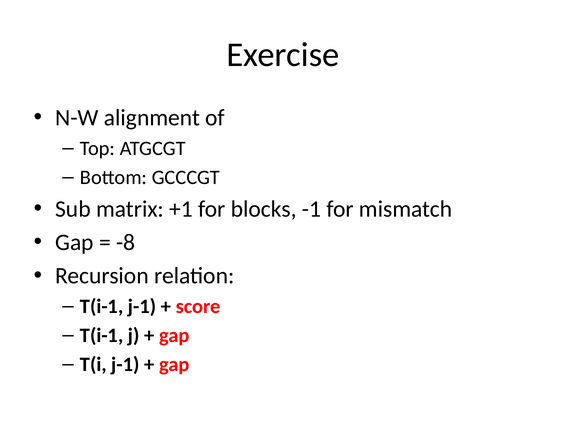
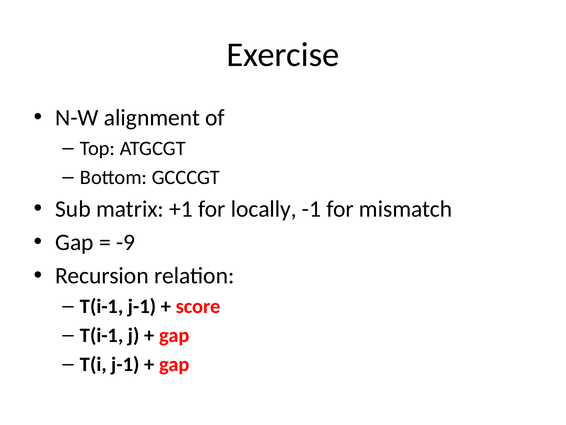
blocks: blocks -> locally (264, 209)
-8: -8 -> -9 (126, 242)
